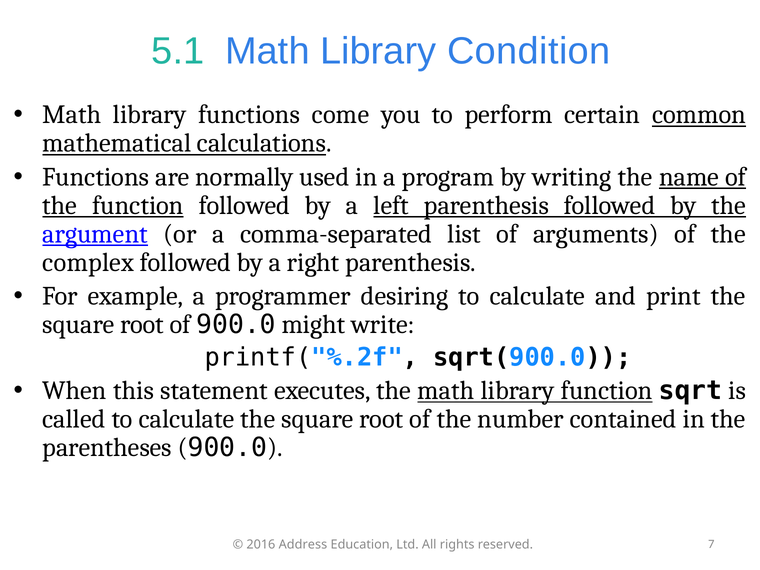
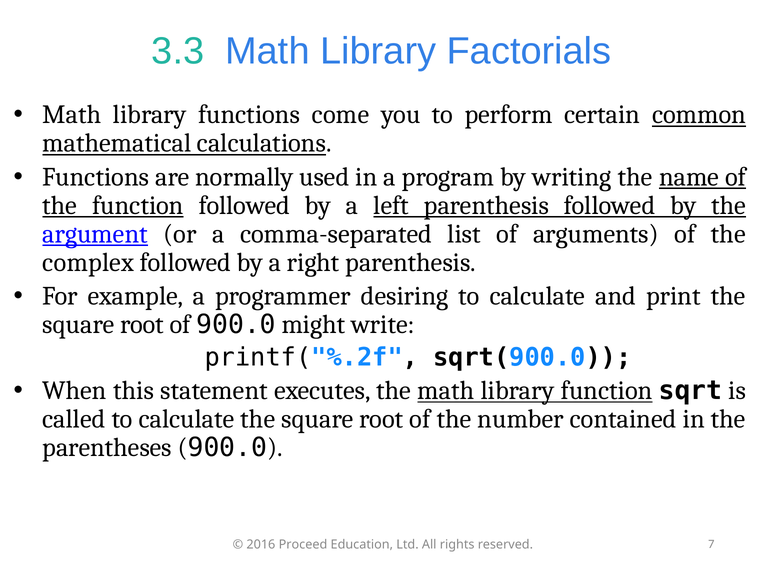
5.1: 5.1 -> 3.3 (178, 51)
Condition: Condition -> Factorials (529, 51)
Address: Address -> Proceed (303, 544)
